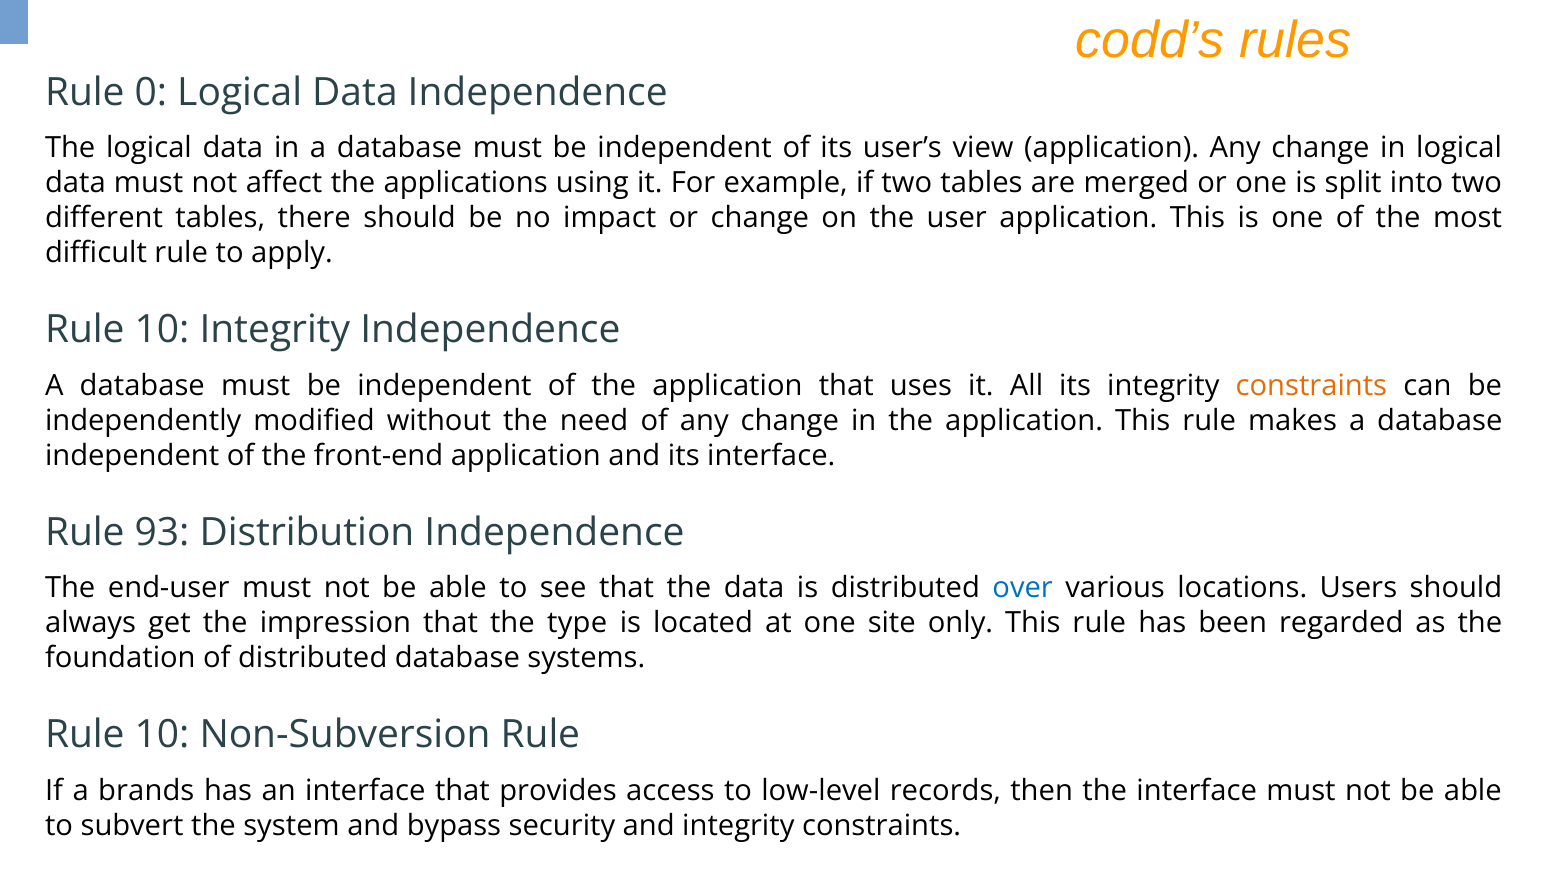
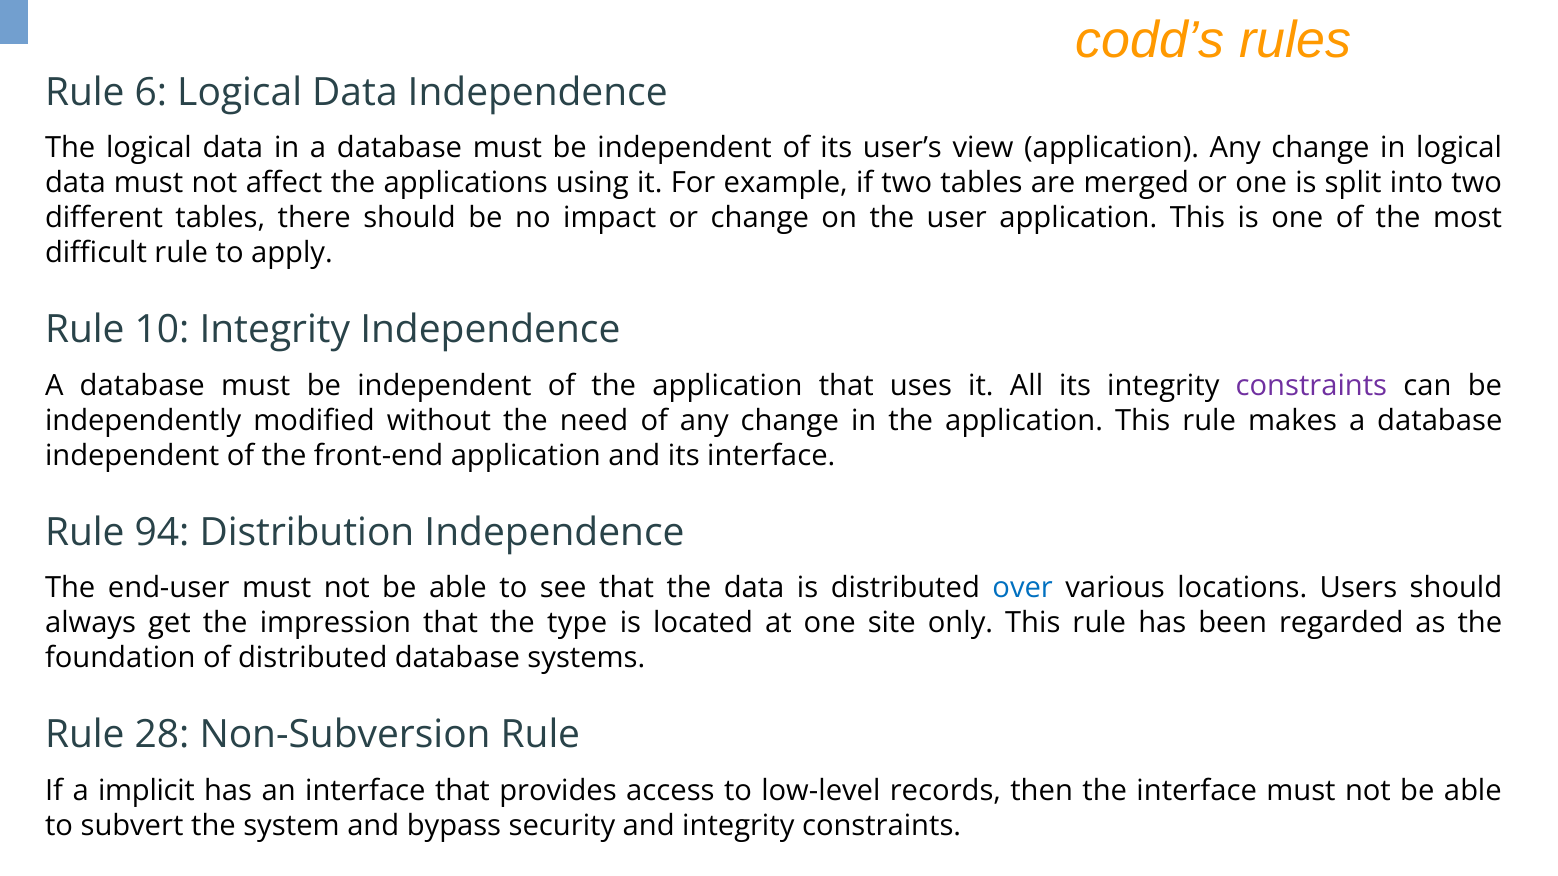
0: 0 -> 6 (151, 93)
constraints colour: orange -> purple (1311, 386)
93: 93 -> 94 (162, 533)
10: 10 -> 28 (162, 735)
brands: brands -> implicit (146, 791)
